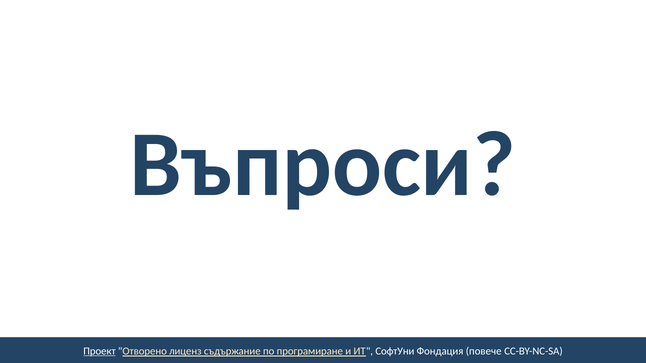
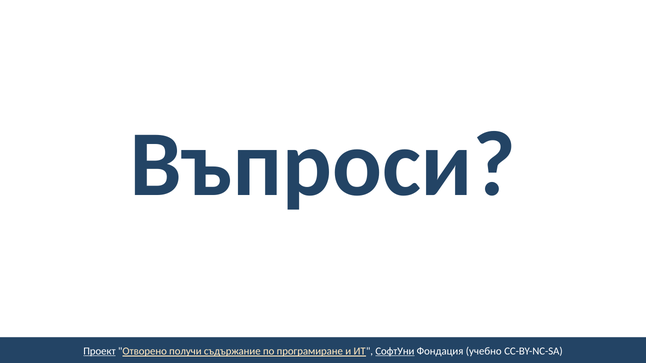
лиценз: лиценз -> получи (185, 352)
СофтУни underline: none -> present (395, 352)
повече: повече -> учебно (484, 352)
